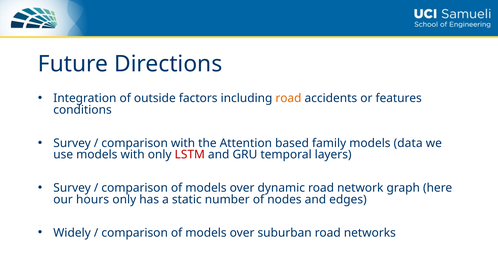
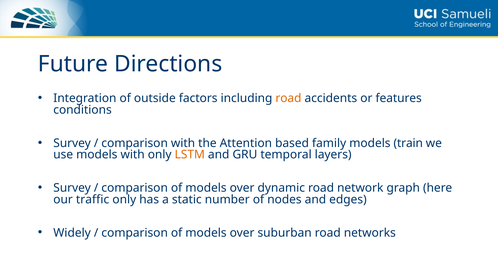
data: data -> train (408, 143)
LSTM colour: red -> orange (190, 155)
hours: hours -> traffic (93, 200)
